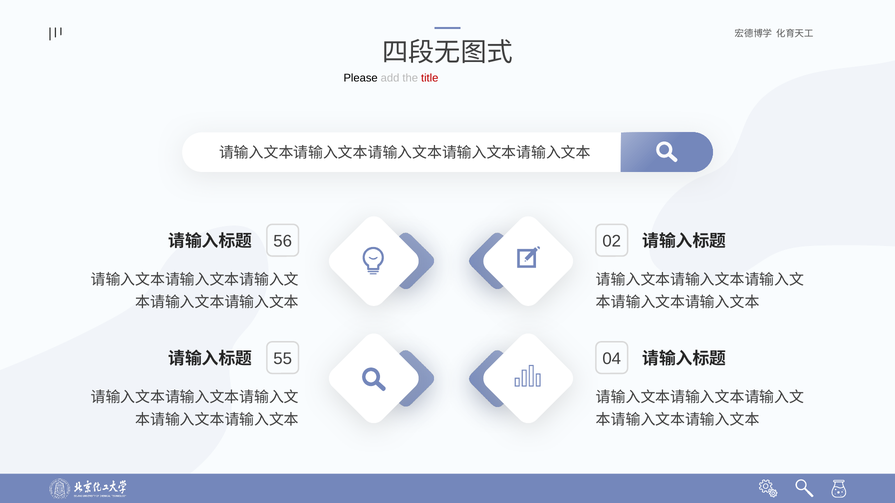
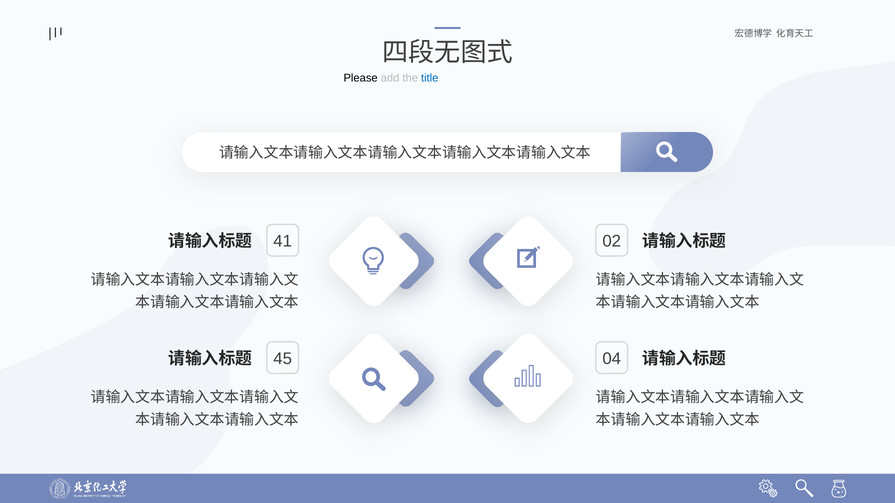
title colour: red -> blue (430, 78)
56: 56 -> 41 (283, 242)
55: 55 -> 45 (283, 359)
